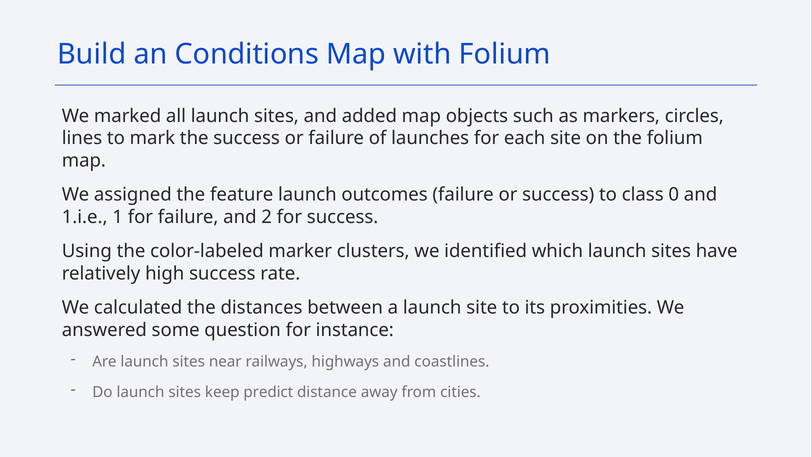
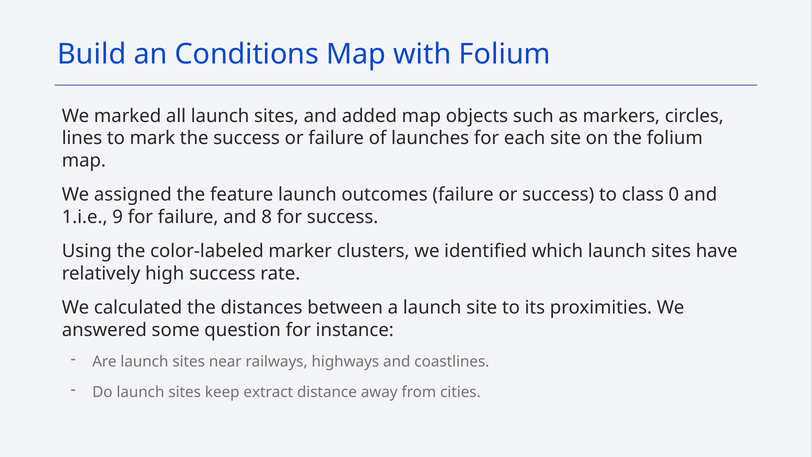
1: 1 -> 9 (118, 217)
2: 2 -> 8 (267, 217)
predict: predict -> extract (268, 392)
